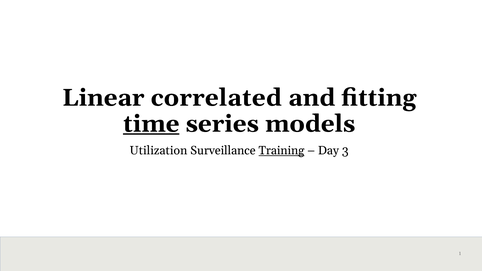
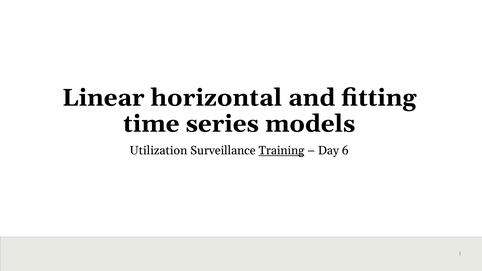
correlated: correlated -> horizontal (216, 98)
time underline: present -> none (151, 124)
3: 3 -> 6 (345, 151)
